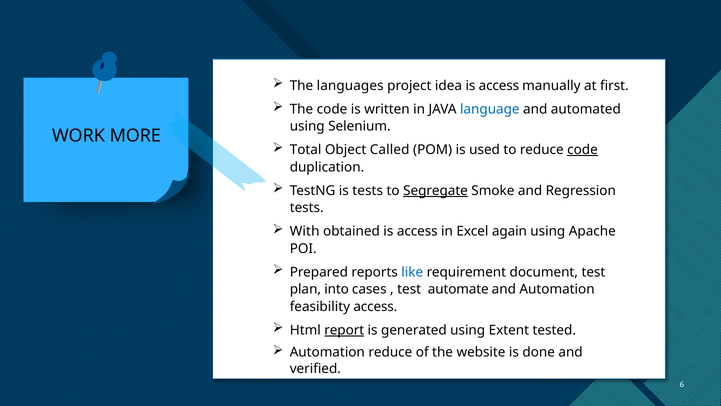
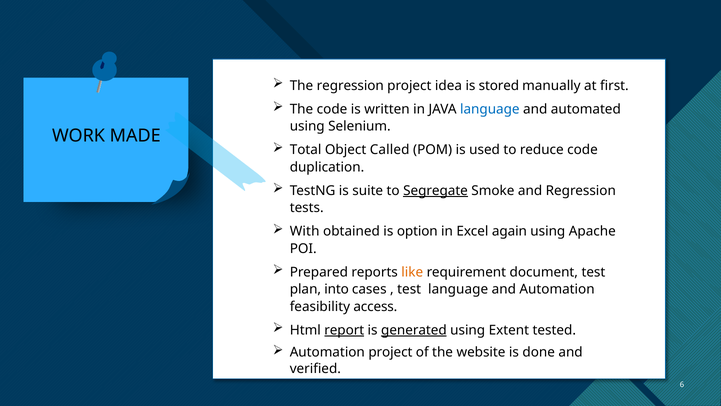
The languages: languages -> regression (350, 86)
idea is access: access -> stored (499, 86)
MORE: MORE -> MADE (135, 135)
code underline: present -> none (583, 150)
is tests: tests -> suite (368, 190)
obtained is access: access -> option (417, 231)
like colour: blue -> orange (412, 272)
test automate: automate -> language (458, 289)
generated underline: none -> present (414, 330)
Automation reduce: reduce -> project (390, 352)
